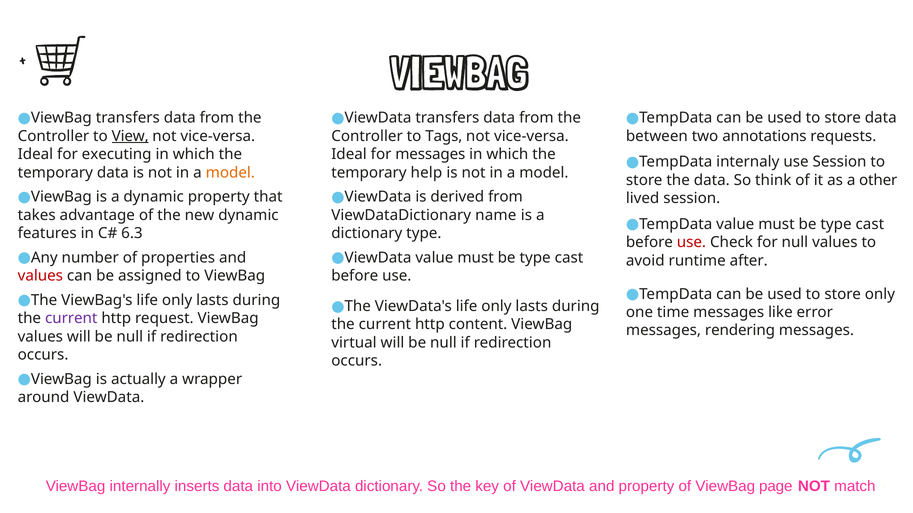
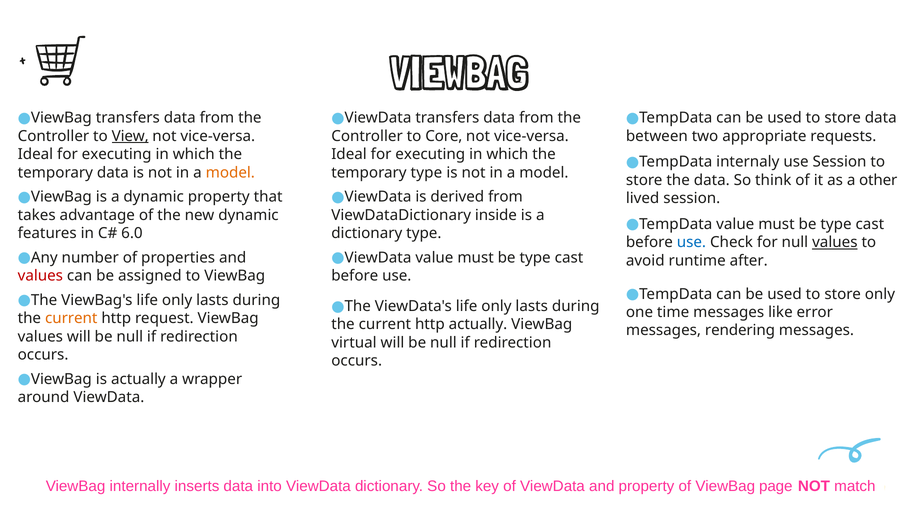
Tags: Tags -> Core (444, 136)
annotations: annotations -> appropriate (764, 136)
messages: messages -> executing (430, 154)
temporary help: help -> type (426, 173)
name: name -> inside (496, 215)
6.3: 6.3 -> 6.0 (132, 234)
use colour: red -> blue (691, 243)
values underline: none -> present (835, 243)
current colour: purple -> orange (71, 319)
http content: content -> actually (478, 325)
